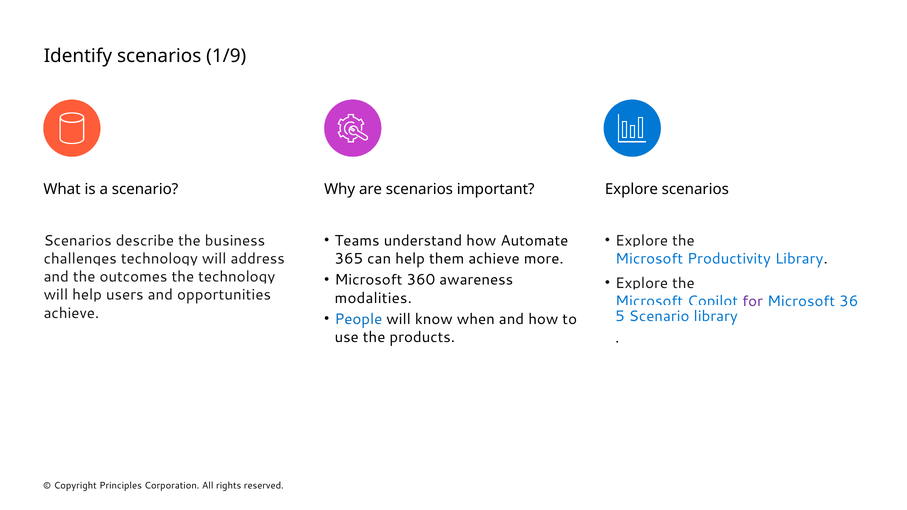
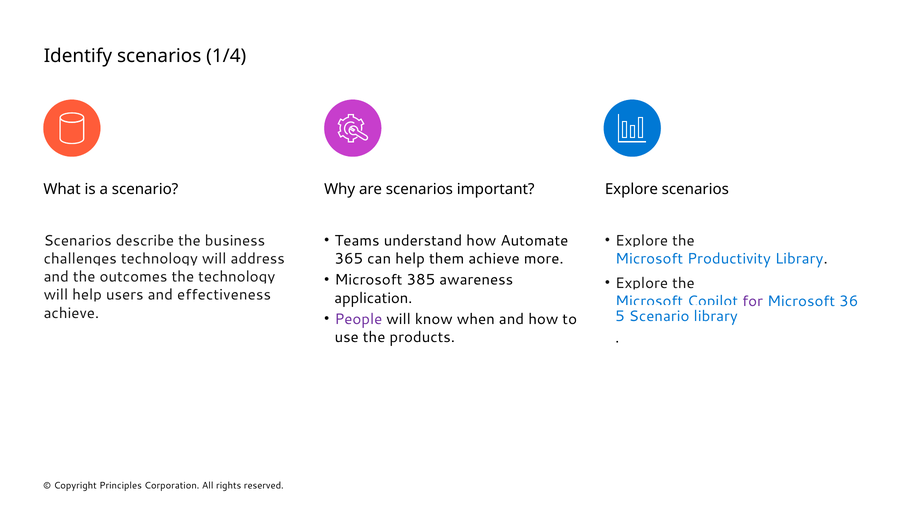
1/9: 1/9 -> 1/4 (226, 56)
360: 360 -> 385 (421, 280)
opportunities: opportunities -> effectiveness (224, 295)
modalities: modalities -> application (373, 298)
People colour: blue -> purple (358, 319)
